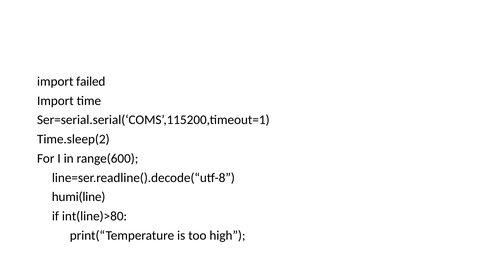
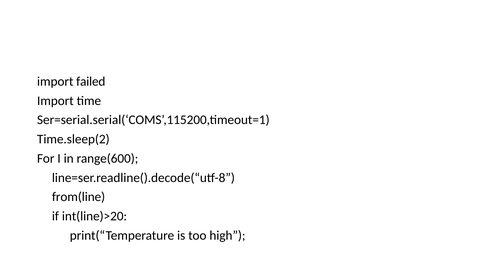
humi(line: humi(line -> from(line (79, 197)
int(line)>80: int(line)>80 -> int(line)>20 (94, 217)
